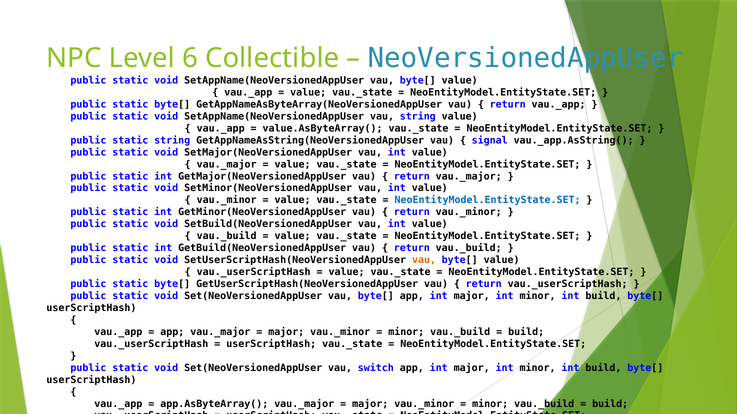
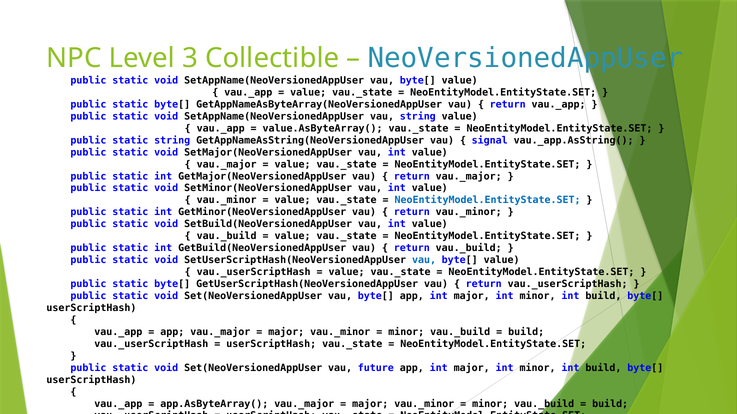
6: 6 -> 3 (190, 58)
vau colour: orange -> blue (424, 260)
switch: switch -> future (376, 368)
